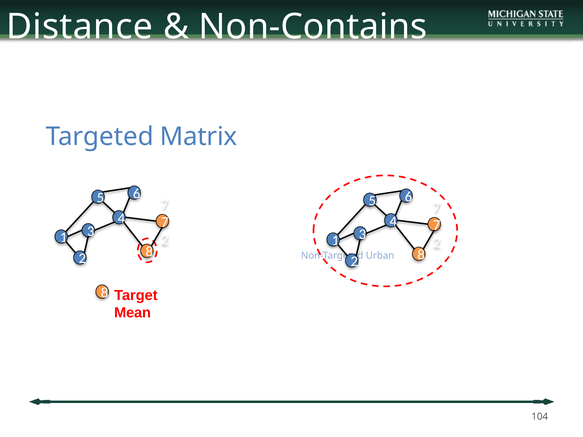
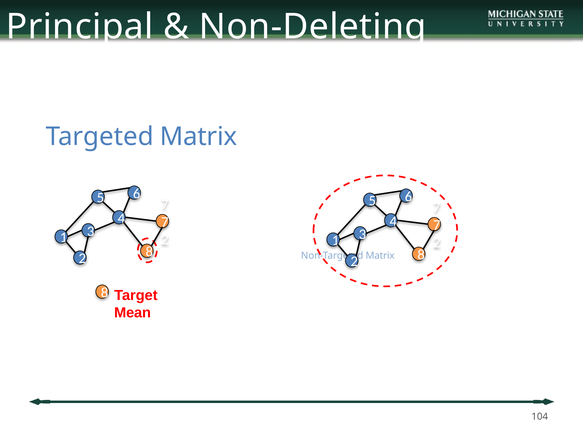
Distance: Distance -> Principal (80, 27)
Non-Contains: Non-Contains -> Non-Deleting (313, 27)
Urban: Urban -> Matrix (380, 256)
